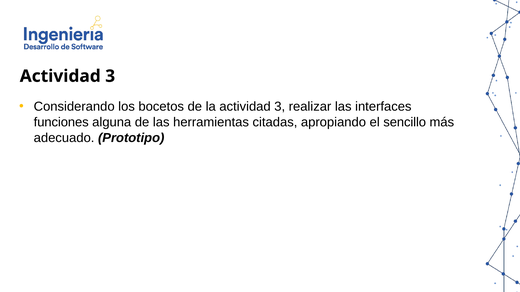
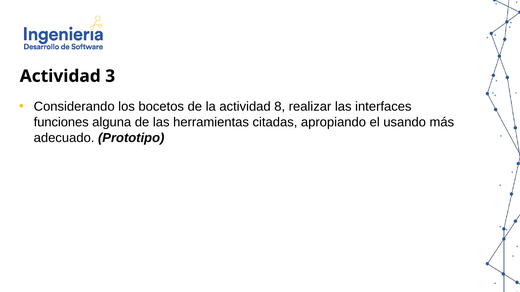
la actividad 3: 3 -> 8 (280, 107)
sencillo: sencillo -> usando (405, 122)
